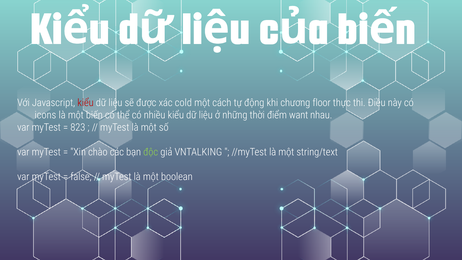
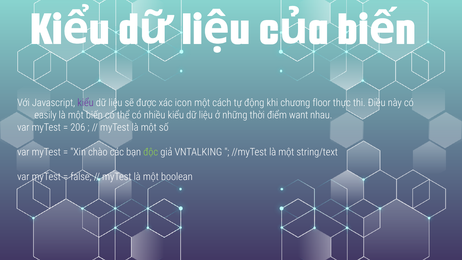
kiểu colour: red -> purple (86, 103)
cold: cold -> icon (183, 103)
icons: icons -> easily (45, 115)
823: 823 -> 206 (78, 127)
